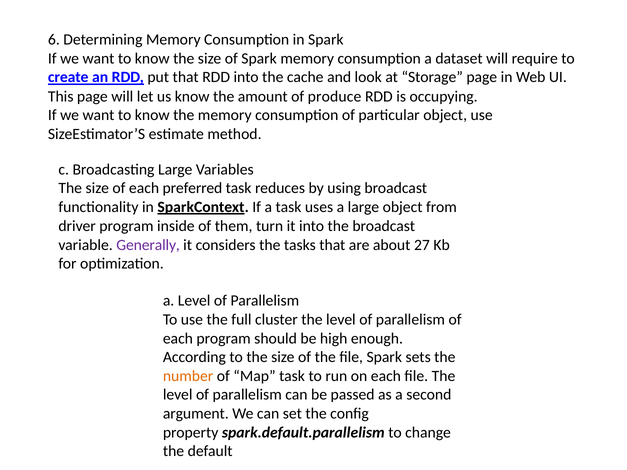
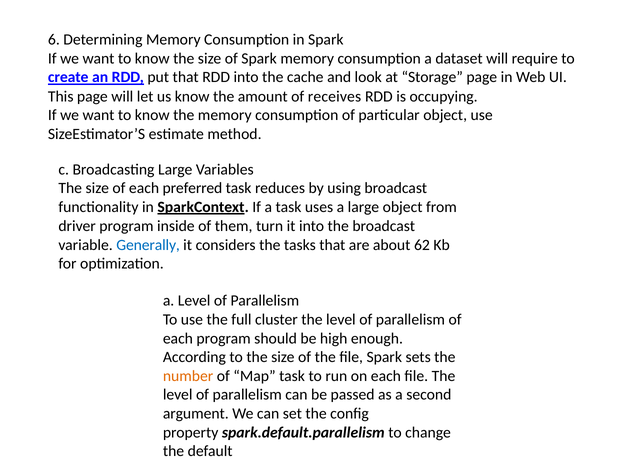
produce: produce -> receives (335, 96)
Generally colour: purple -> blue (148, 245)
27: 27 -> 62 (422, 245)
